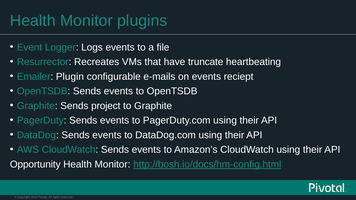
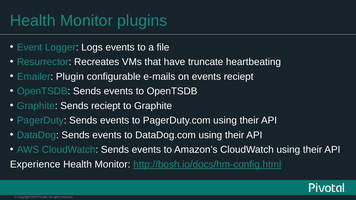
Sends project: project -> reciept (106, 106)
Opportunity: Opportunity -> Experience (35, 165)
